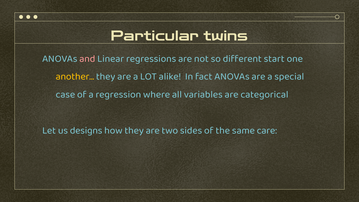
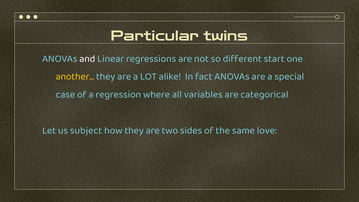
and colour: pink -> white (87, 58)
designs: designs -> subject (86, 130)
care: care -> love (267, 130)
